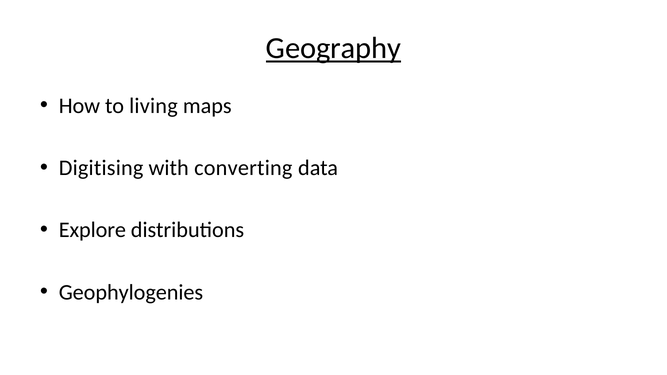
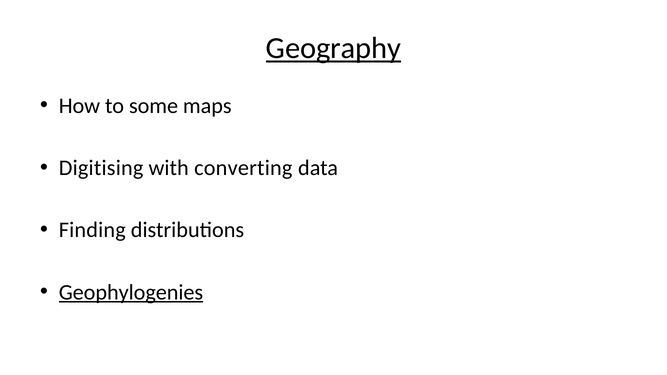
living: living -> some (154, 106)
Explore: Explore -> Finding (92, 230)
Geophylogenies underline: none -> present (131, 292)
